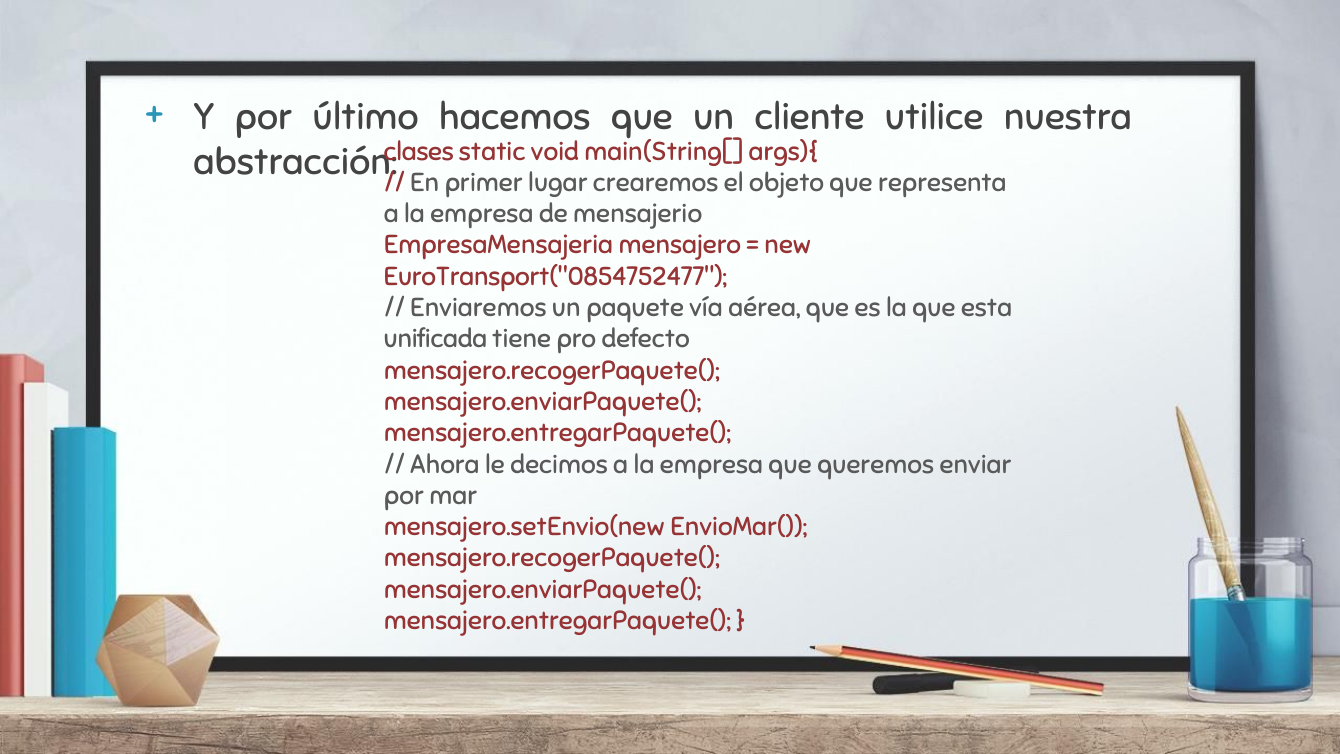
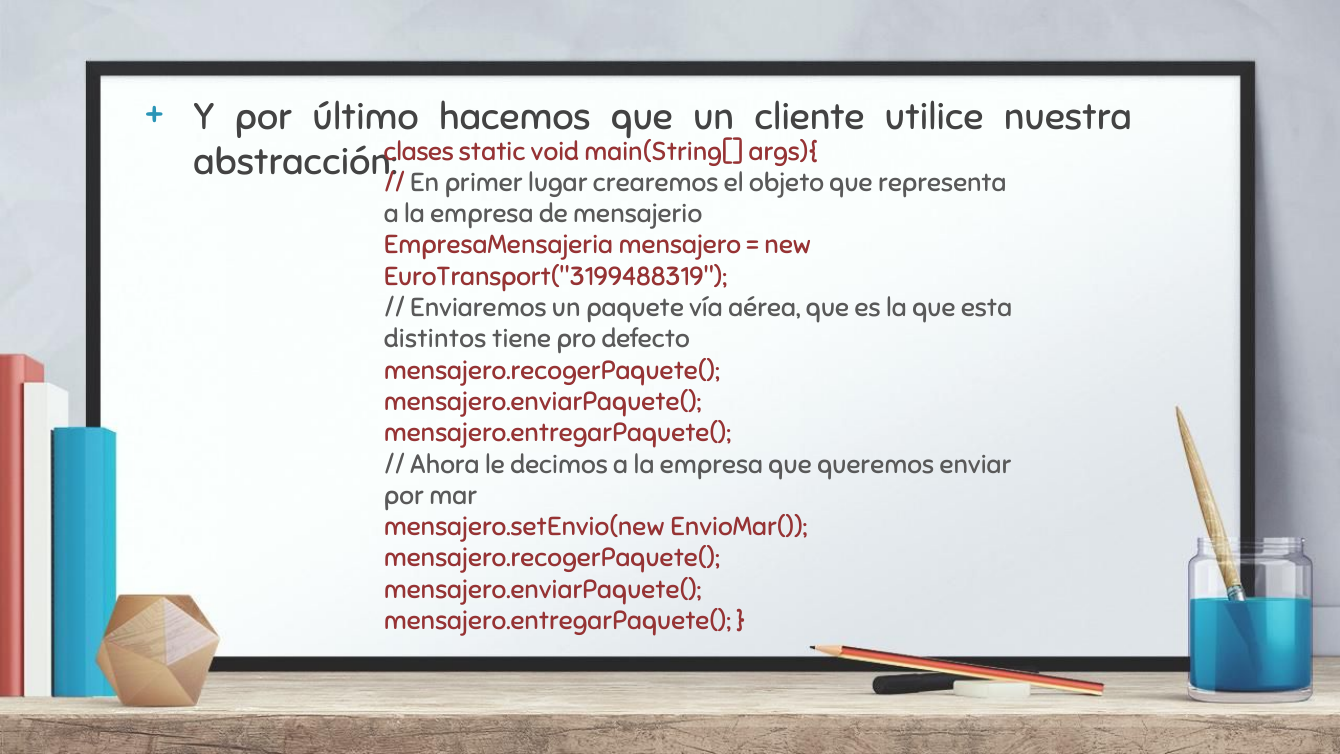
EuroTransport("0854752477: EuroTransport("0854752477 -> EuroTransport("3199488319 (555, 277)
unificada: unificada -> distintos (435, 339)
